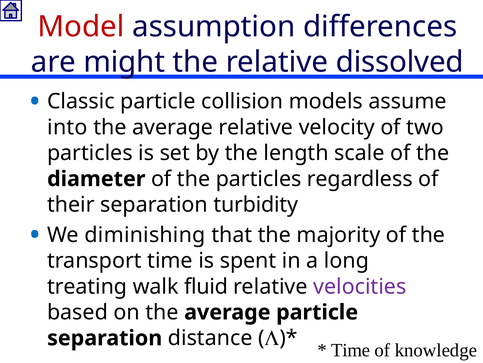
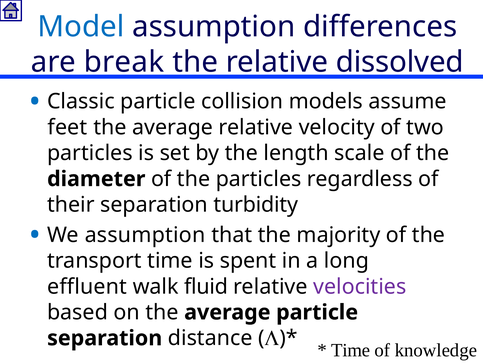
Model colour: red -> blue (81, 27)
might: might -> break (124, 62)
into: into -> feet (67, 127)
We diminishing: diminishing -> assumption (145, 234)
treating: treating -> effluent (87, 286)
